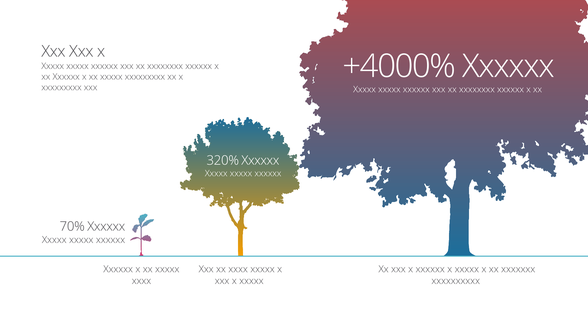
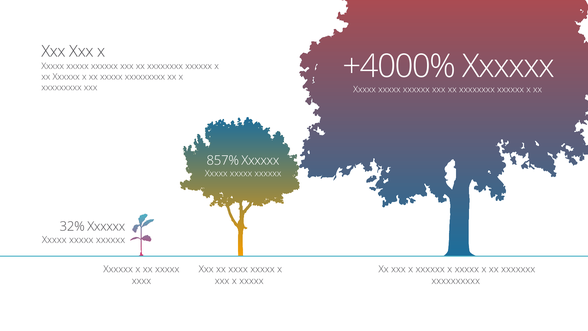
320%: 320% -> 857% (223, 160)
70%: 70% -> 32% (72, 226)
